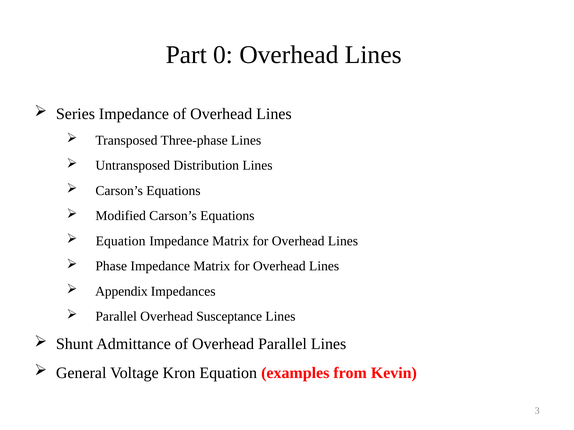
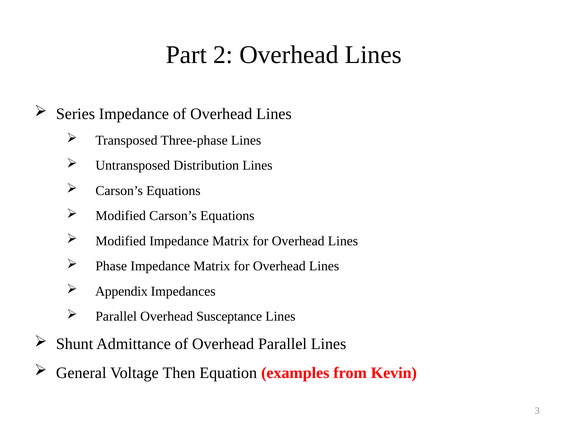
0: 0 -> 2 (223, 55)
Equation: Equation -> Modified (121, 241)
Kron: Kron -> Then (179, 373)
